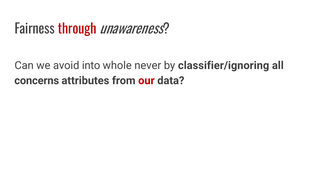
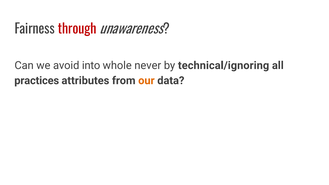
classifier/ignoring: classifier/ignoring -> technical/ignoring (224, 65)
concerns: concerns -> practices (37, 81)
our colour: red -> orange (146, 81)
